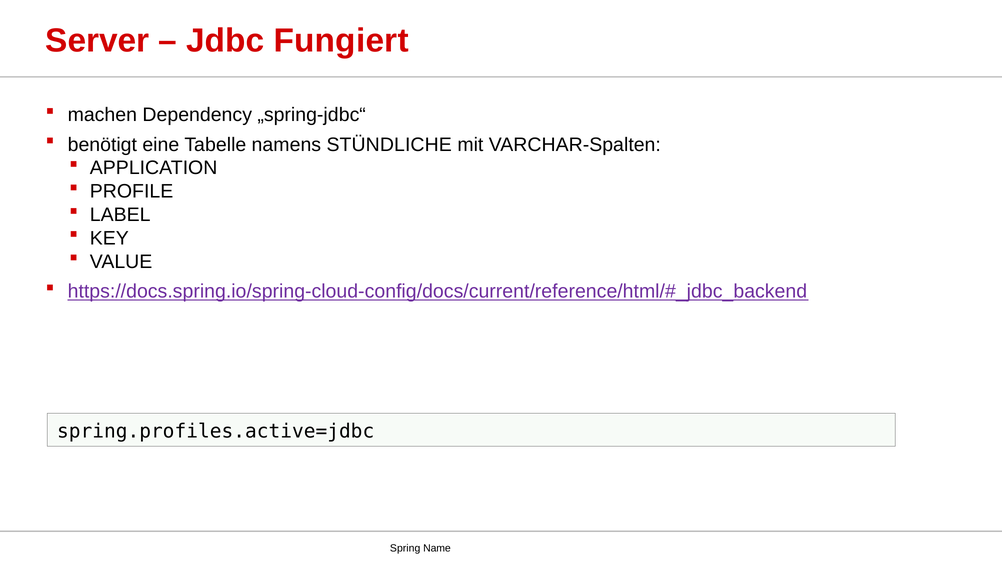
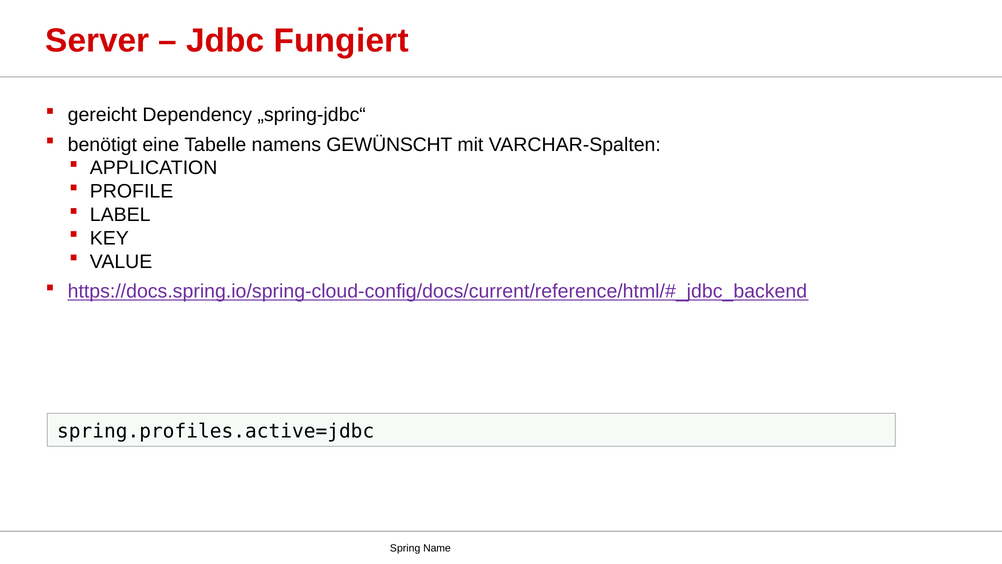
machen: machen -> gereicht (102, 115)
STÜNDLICHE: STÜNDLICHE -> GEWÜNSCHT (389, 145)
